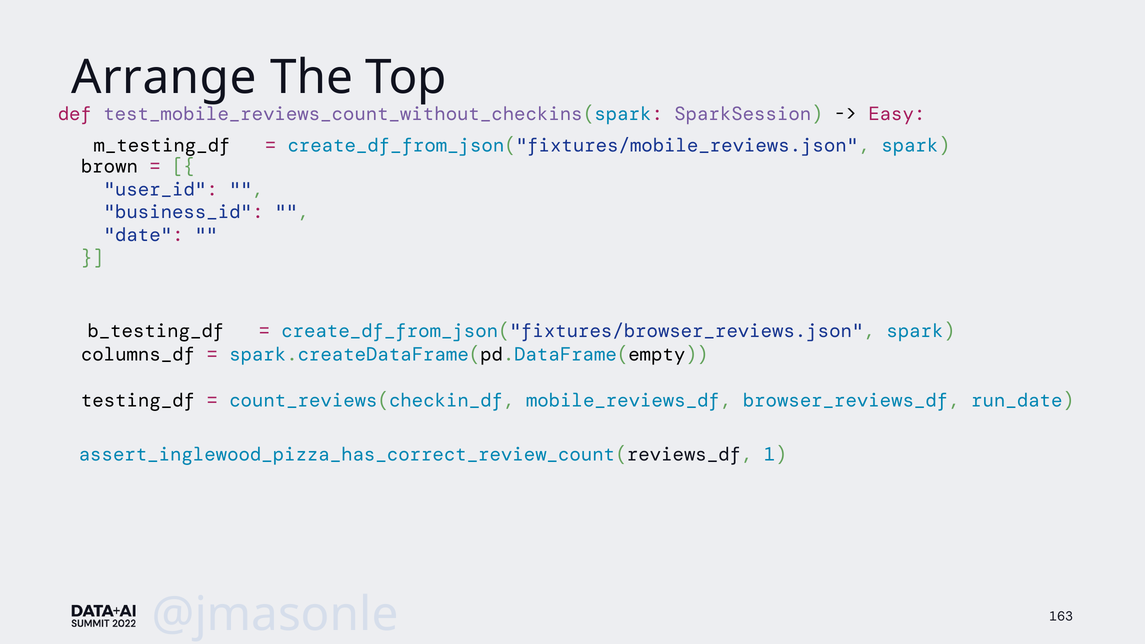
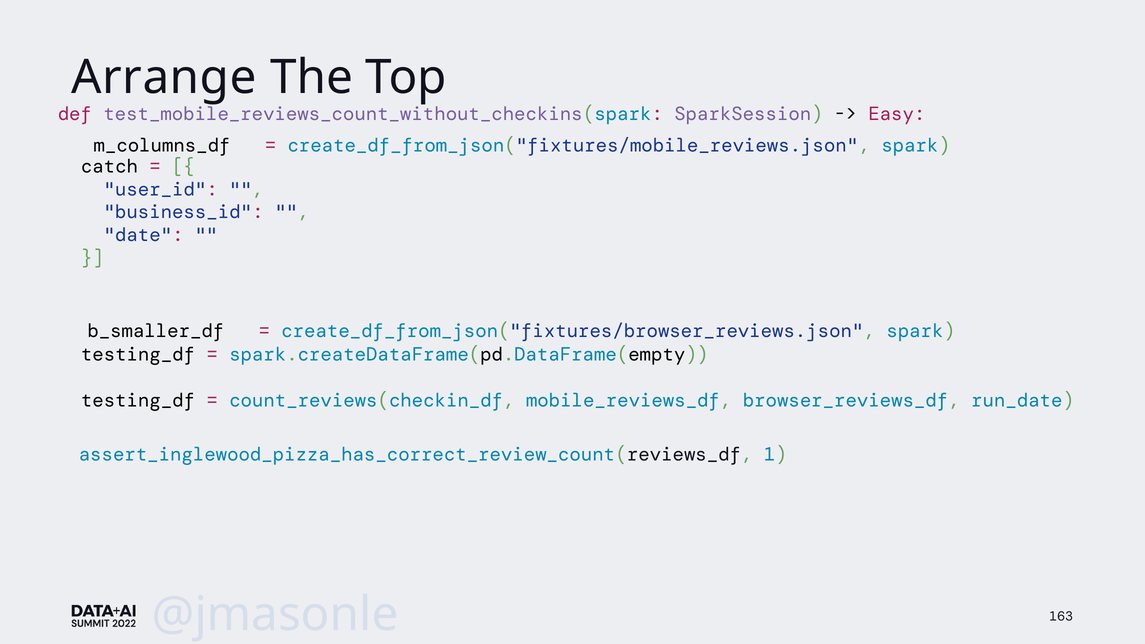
m_testing_df: m_testing_df -> m_columns_df (162, 146)
brown: brown -> catch (109, 166)
b_testing_df: b_testing_df -> b_smaller_df (156, 331)
columns_df: columns_df -> testing_df (138, 355)
